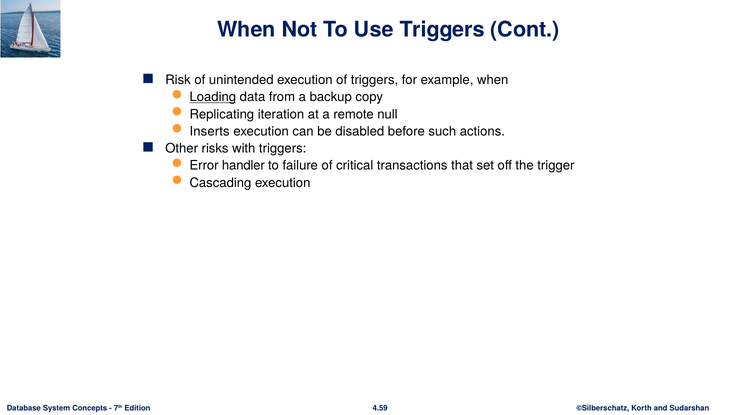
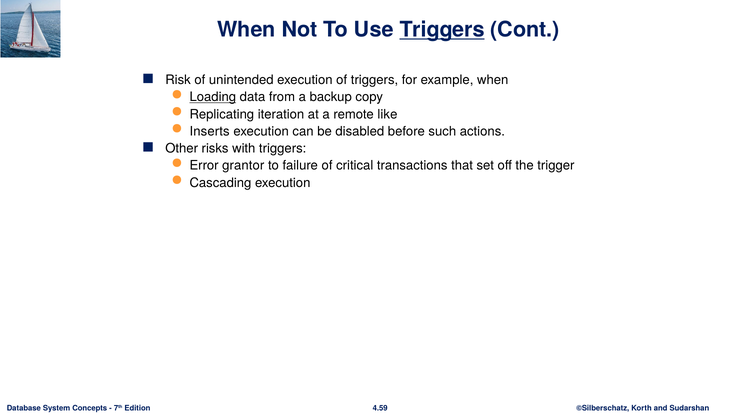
Triggers underline: none -> present (442, 30)
null: null -> like (387, 114)
handler: handler -> grantor (243, 166)
